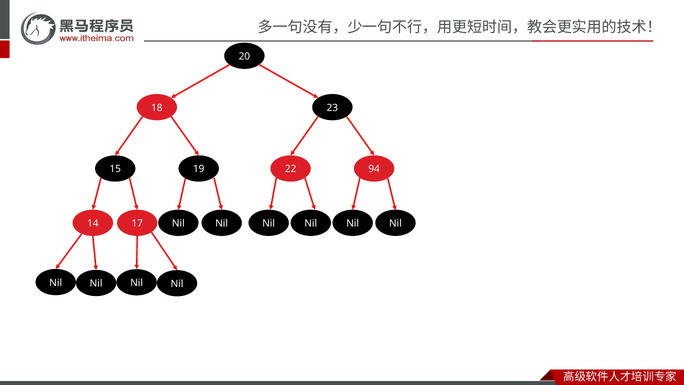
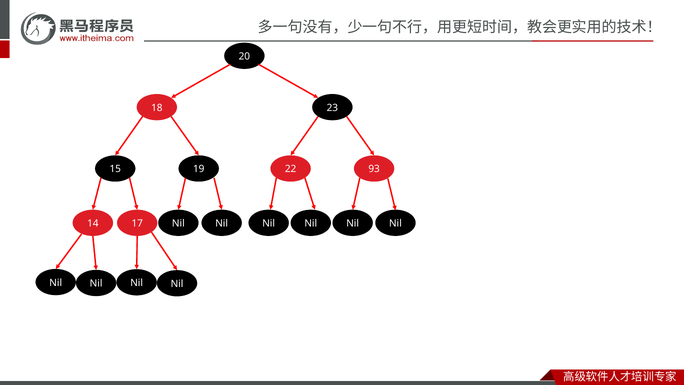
94: 94 -> 93 (374, 169)
